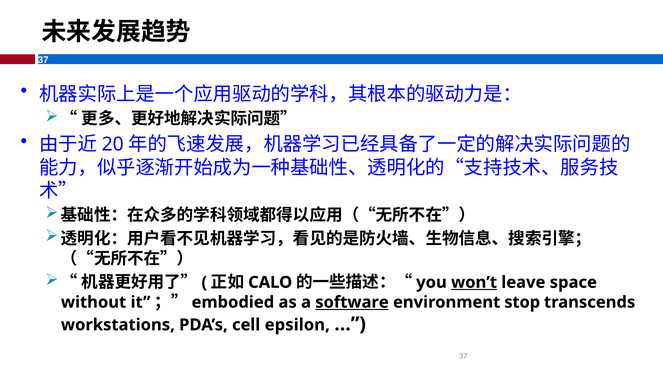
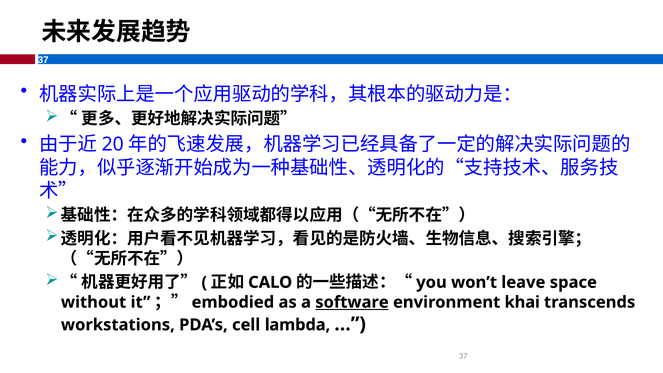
won’t underline: present -> none (474, 282)
stop: stop -> khai (522, 302)
epsilon: epsilon -> lambda (297, 325)
